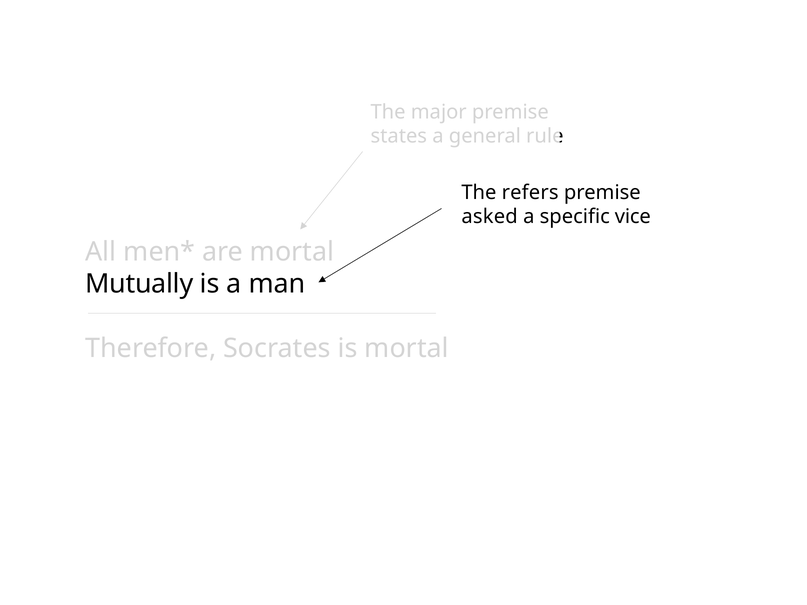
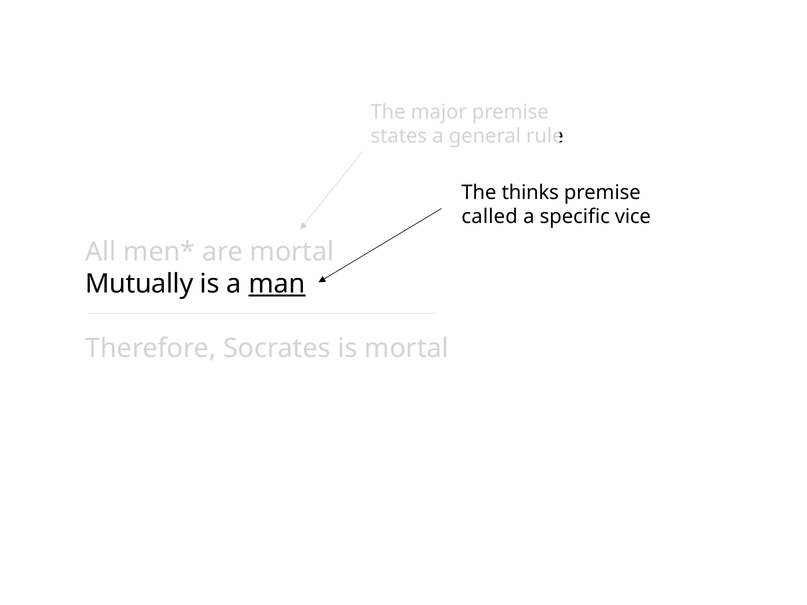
refers: refers -> thinks (530, 193)
asked: asked -> called (490, 217)
man underline: none -> present (277, 284)
